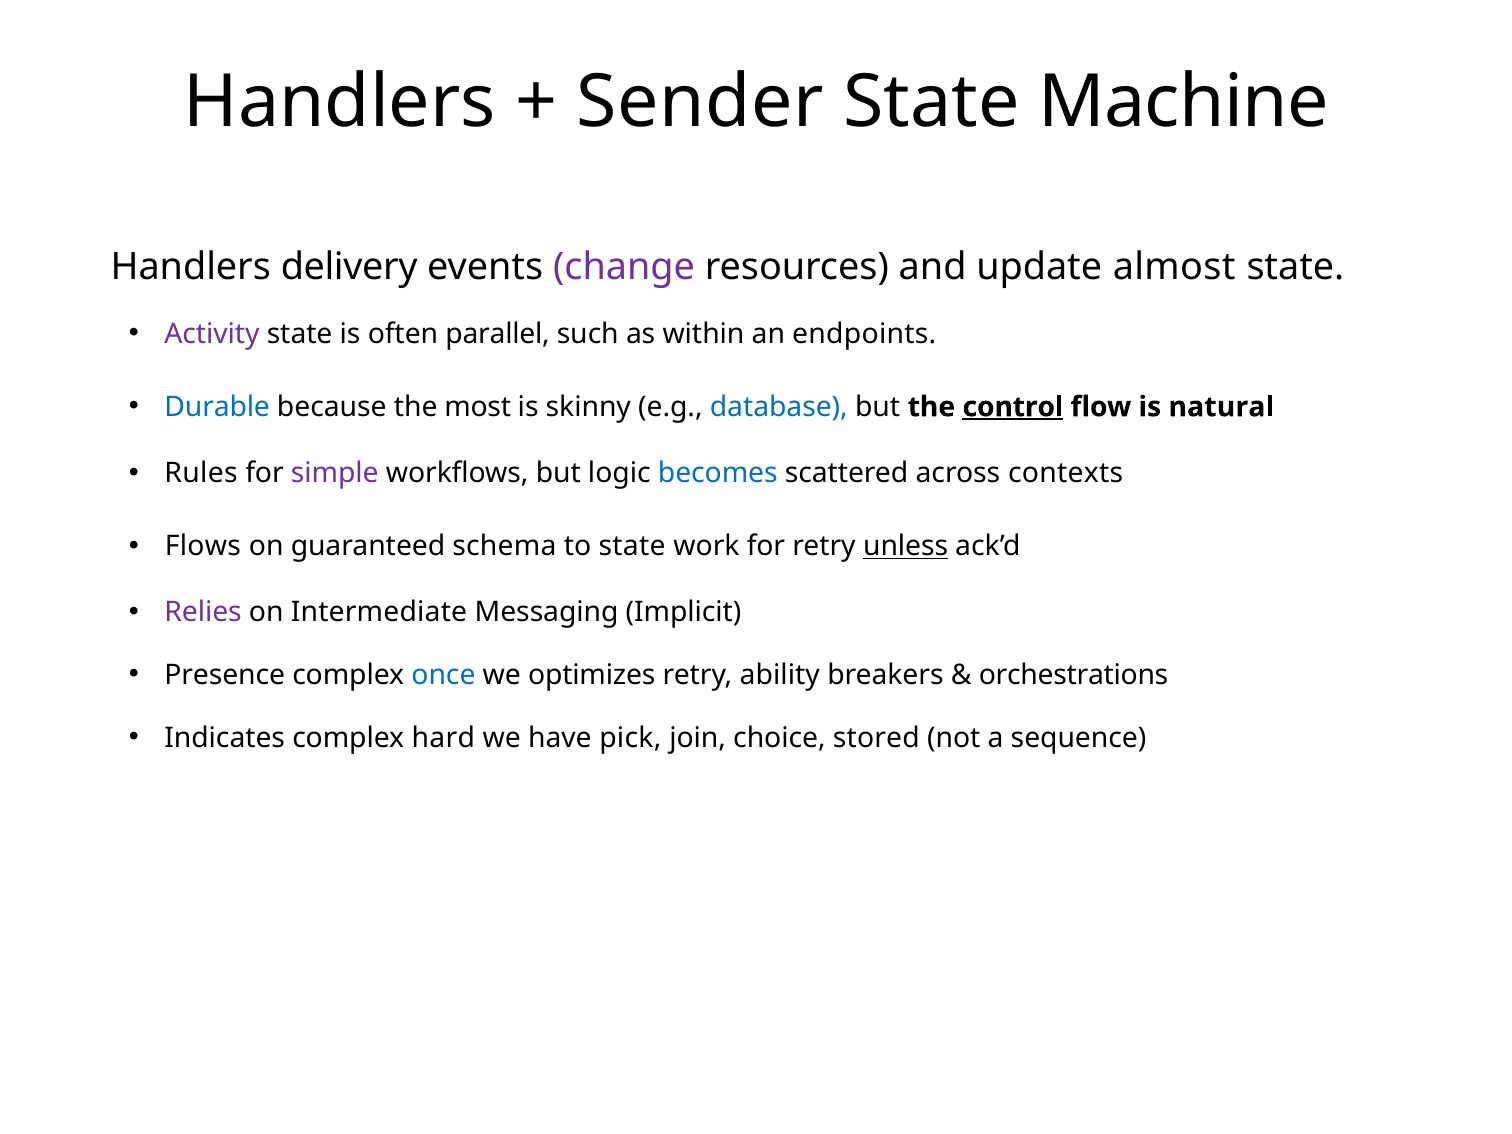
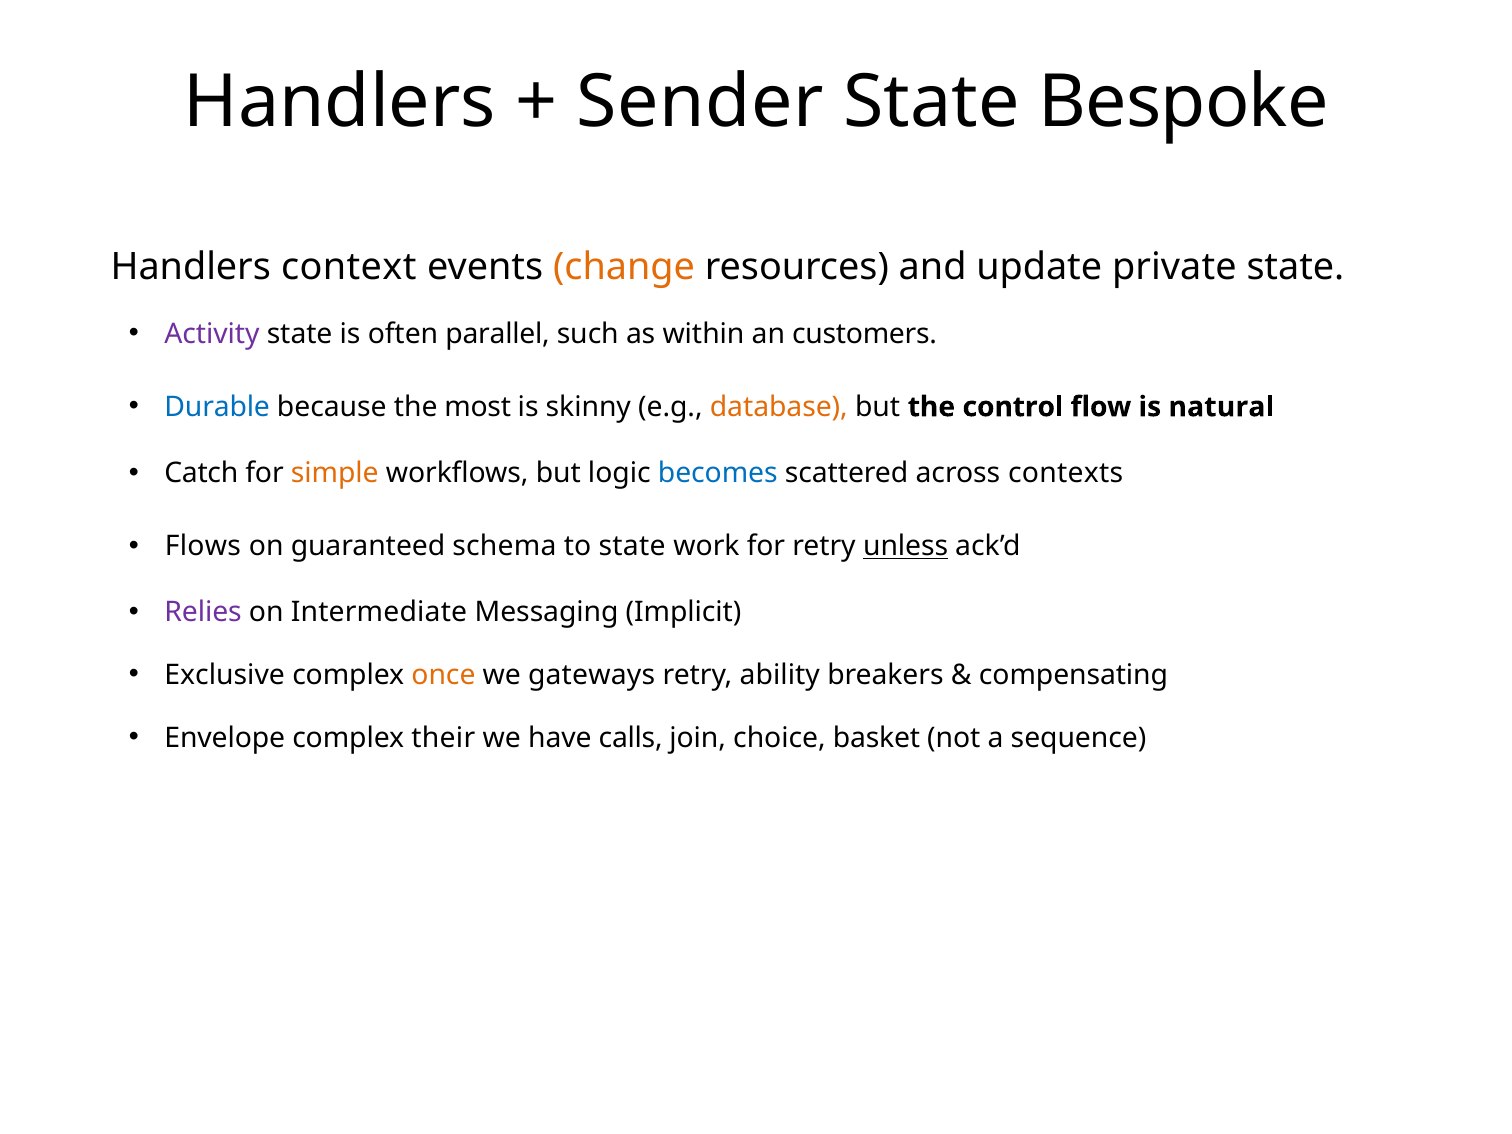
Machine: Machine -> Bespoke (1184, 102)
delivery: delivery -> context (349, 267)
change colour: purple -> orange (624, 267)
almost: almost -> private (1174, 267)
endpoints: endpoints -> customers (865, 334)
database colour: blue -> orange (779, 407)
control underline: present -> none (1013, 407)
Rules: Rules -> Catch (201, 473)
simple colour: purple -> orange (335, 473)
Presence: Presence -> Exclusive (225, 675)
once colour: blue -> orange (443, 675)
optimizes: optimizes -> gateways (592, 675)
orchestrations: orchestrations -> compensating (1073, 675)
Indicates: Indicates -> Envelope (225, 738)
hard: hard -> their (443, 738)
pick: pick -> calls (631, 738)
stored: stored -> basket (877, 738)
